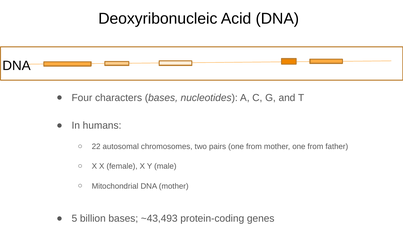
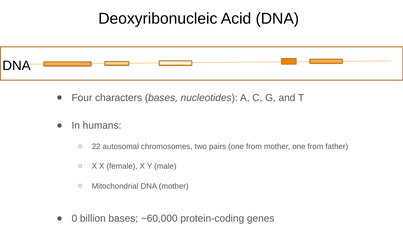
5: 5 -> 0 (74, 218)
~43,493: ~43,493 -> ~60,000 (159, 218)
